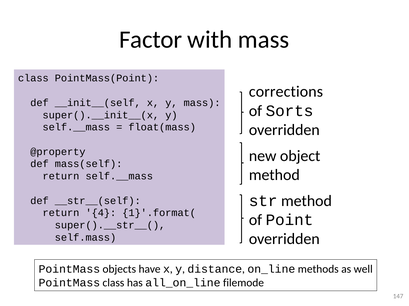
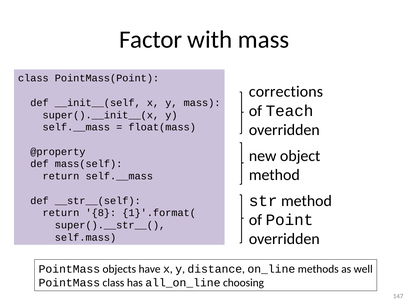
Sorts: Sorts -> Teach (289, 111)
4: 4 -> 8 (101, 213)
filemode: filemode -> choosing (243, 283)
